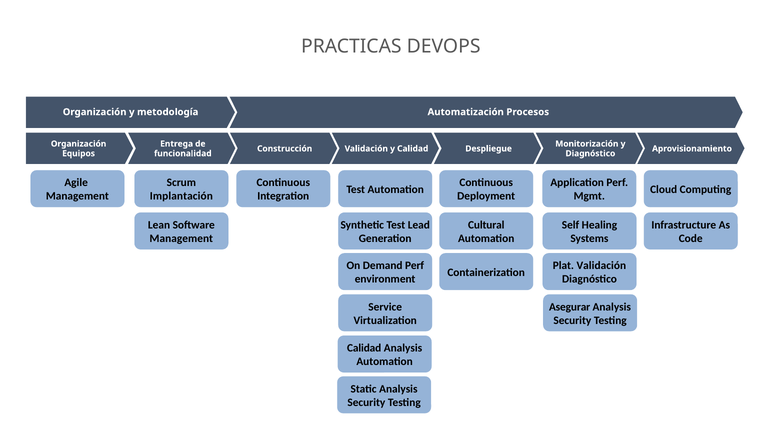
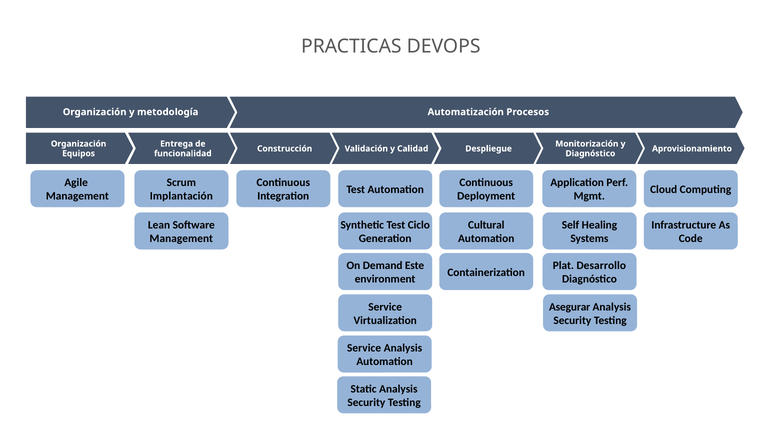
Lead: Lead -> Ciclo (419, 225)
Demand Perf: Perf -> Este (415, 266)
Plat Validación: Validación -> Desarrollo (601, 266)
Calidad: Calidad -> Service (364, 348)
